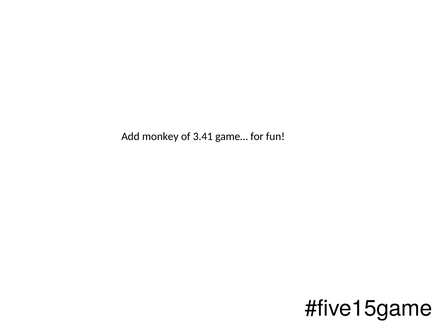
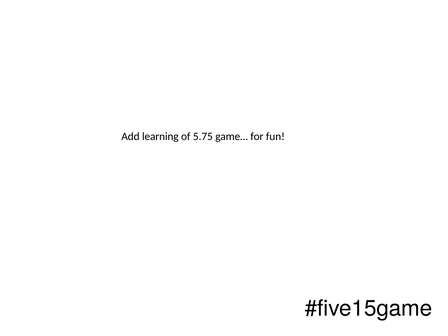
monkey: monkey -> learning (160, 137)
3.41: 3.41 -> 5.75 (203, 137)
